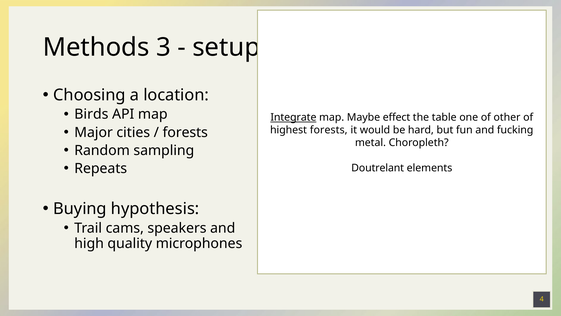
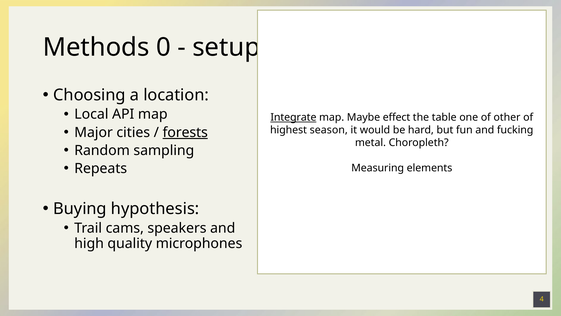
3: 3 -> 0 (163, 47)
Birds: Birds -> Local (91, 114)
forests underline: none -> present (185, 132)
highest forests: forests -> season (329, 130)
Doutrelant: Doutrelant -> Measuring (378, 168)
